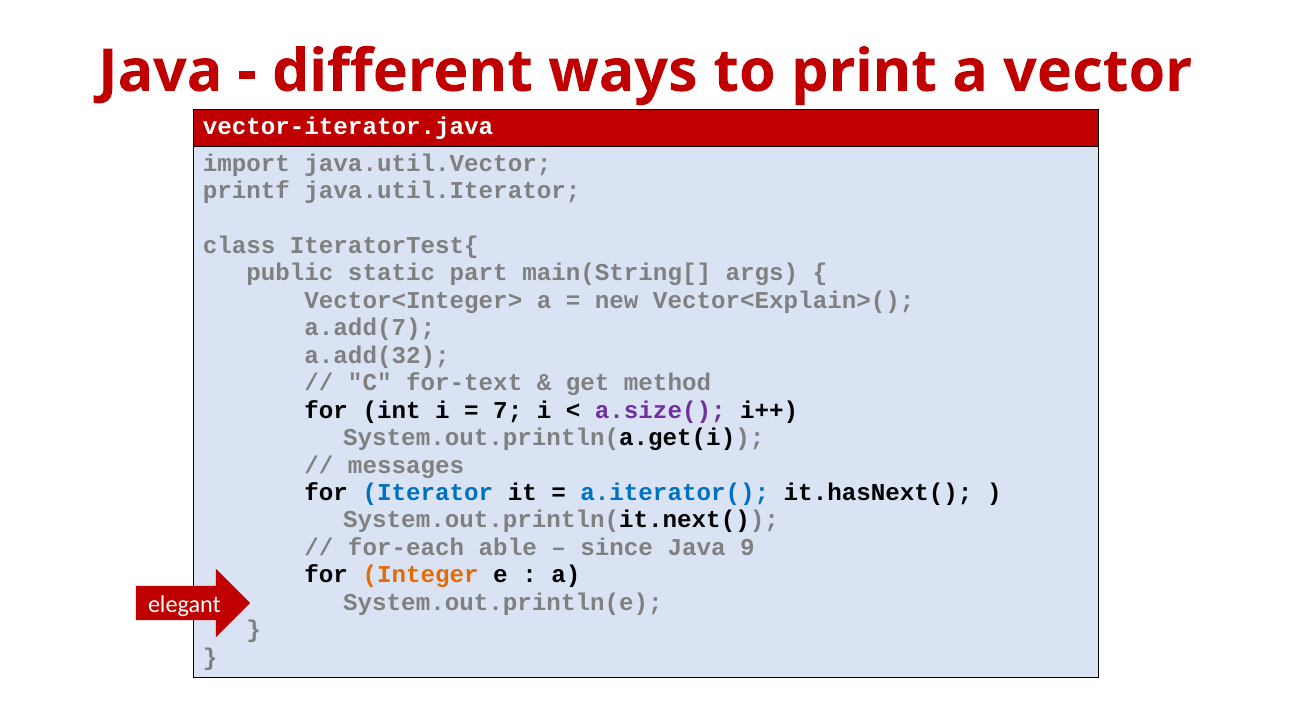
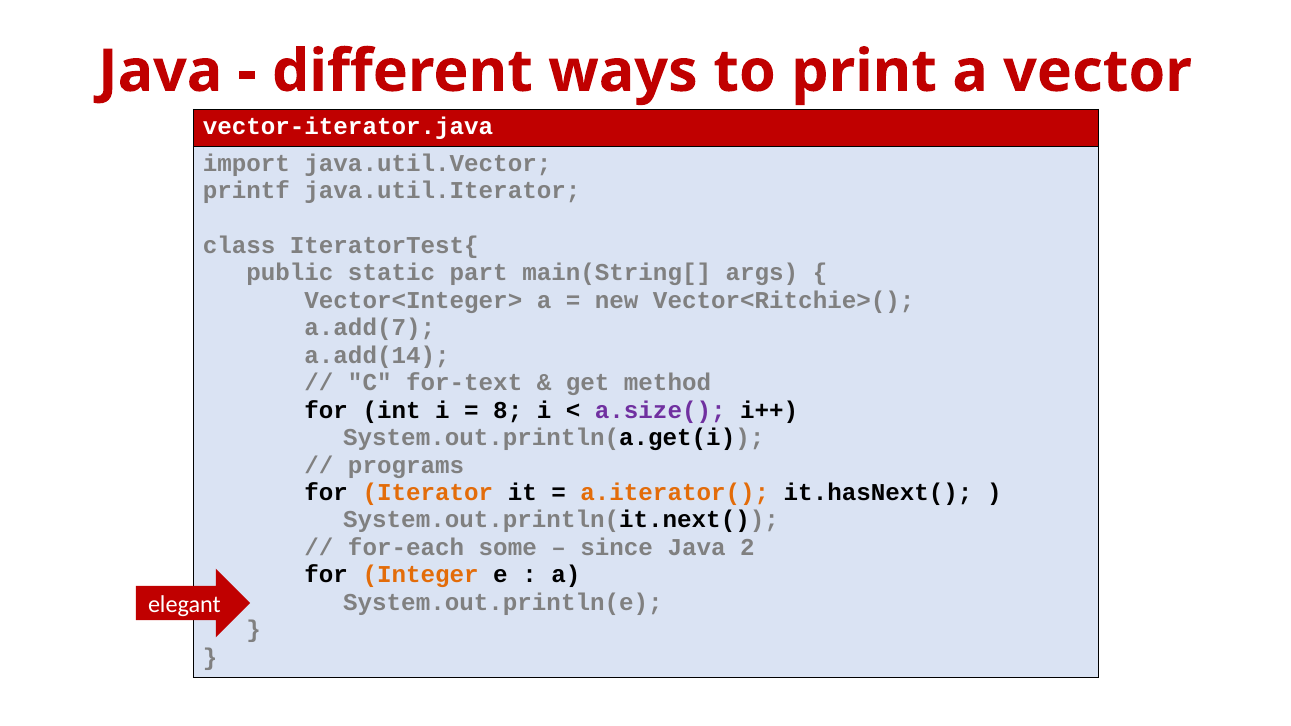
Vector<Explain>(: Vector<Explain>( -> Vector<Ritchie>( (784, 301)
a.add(32: a.add(32 -> a.add(14 (377, 355)
7: 7 -> 8 (508, 410)
messages: messages -> programs (406, 465)
Iterator colour: blue -> orange (428, 493)
a.iterator( colour: blue -> orange (675, 493)
able: able -> some (508, 548)
9: 9 -> 2 (747, 548)
